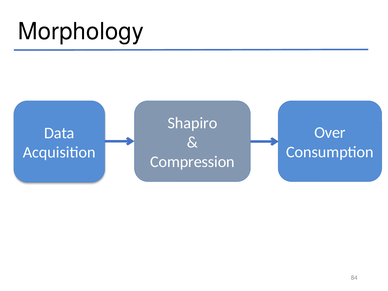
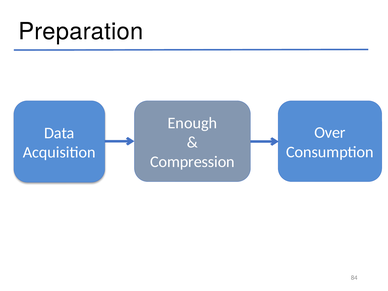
Morphology: Morphology -> Preparation (81, 31)
Shapiro: Shapiro -> Enough (192, 123)
